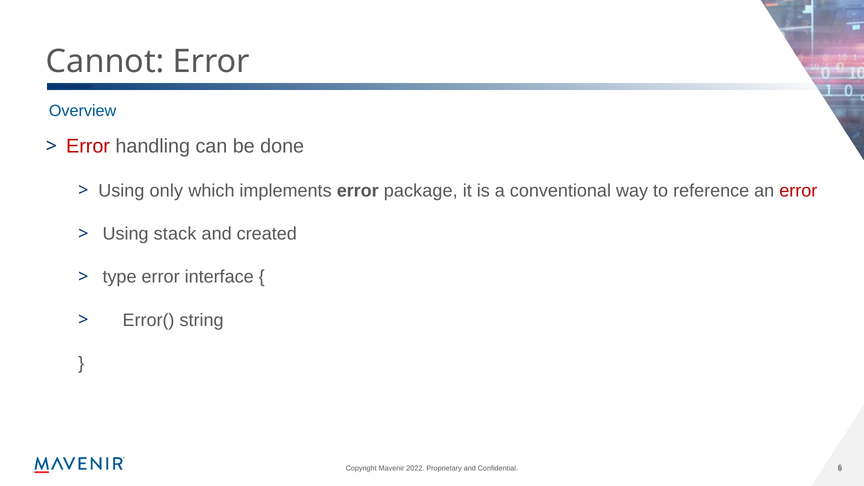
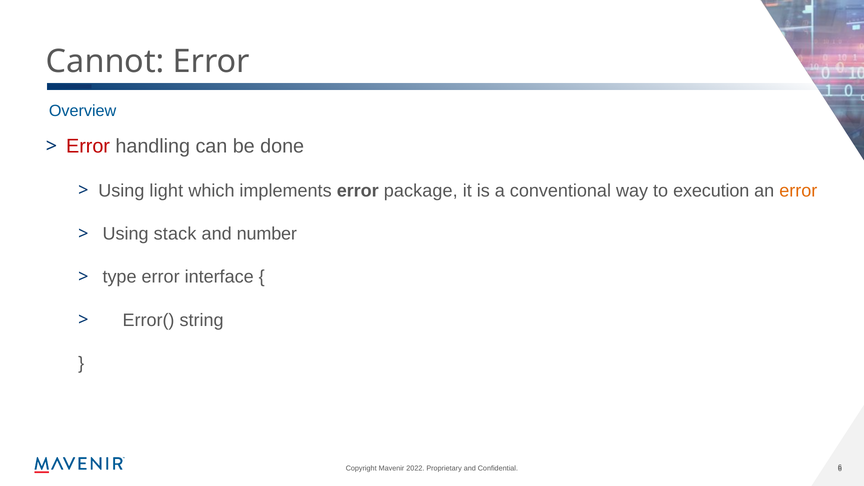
only: only -> light (166, 191)
reference: reference -> execution (711, 191)
error colour: red -> orange (798, 191)
created: created -> number (267, 234)
